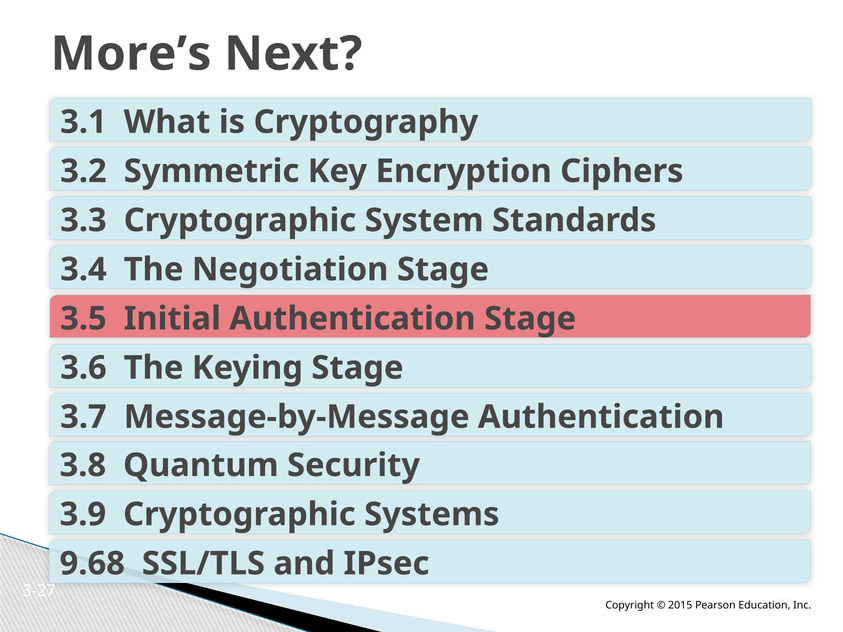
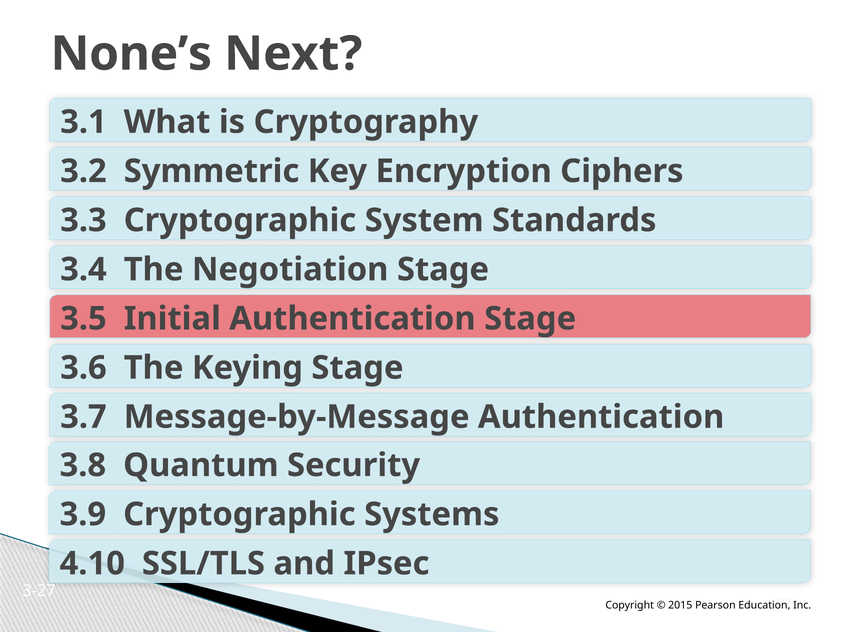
More’s: More’s -> None’s (131, 54)
9.68: 9.68 -> 4.10 (92, 564)
